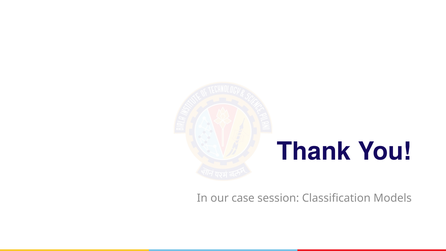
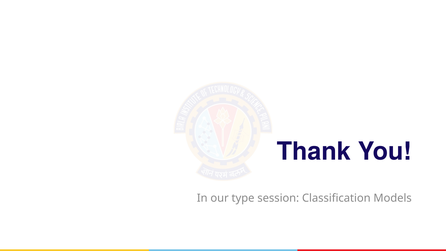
case: case -> type (243, 198)
